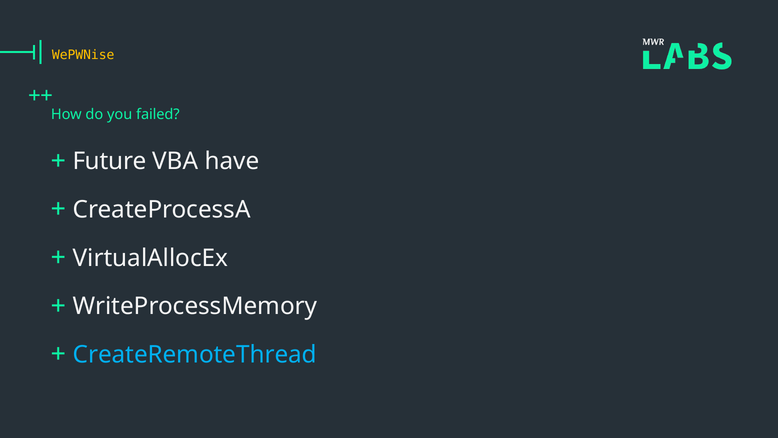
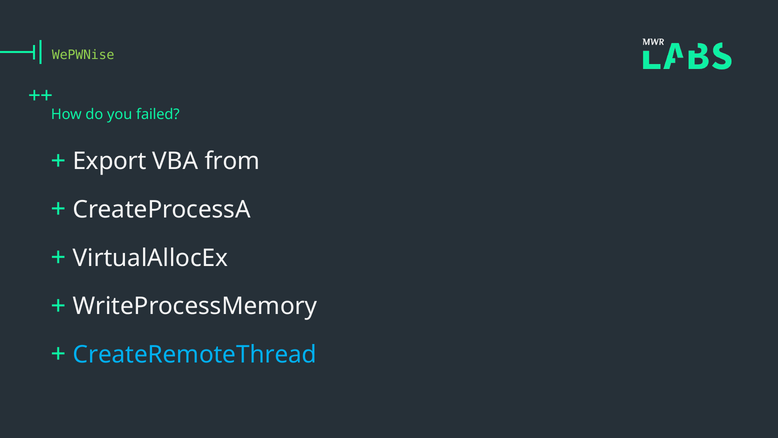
WePWNise colour: yellow -> light green (83, 55)
Future: Future -> Export (110, 161)
have: have -> from (232, 161)
